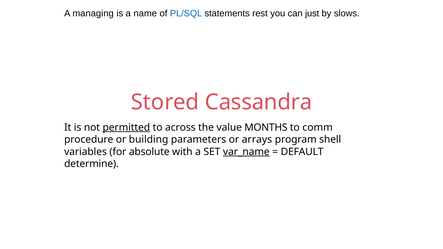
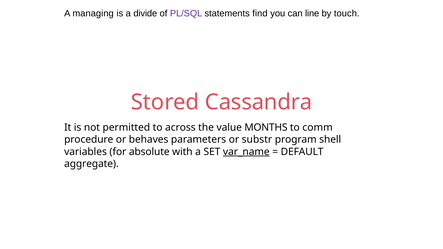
name: name -> divide (145, 13)
PL/SQL colour: blue -> purple (186, 13)
rest: rest -> find (260, 13)
just: just -> line (312, 13)
slows: slows -> touch (347, 13)
permitted underline: present -> none (126, 128)
building: building -> behaves (149, 140)
arrays: arrays -> substr (257, 140)
determine: determine -> aggregate (91, 164)
